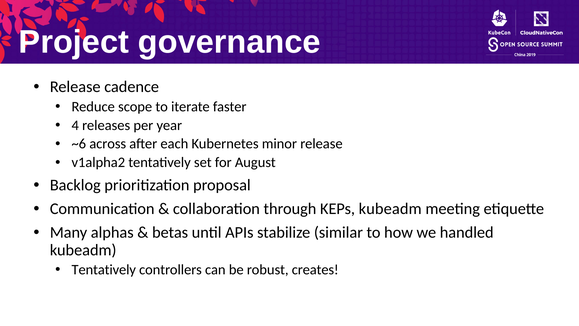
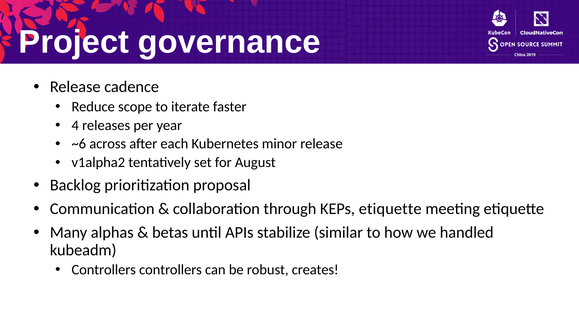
KEPs kubeadm: kubeadm -> etiquette (390, 209)
Tentatively: Tentatively -> Controllers (104, 270)
